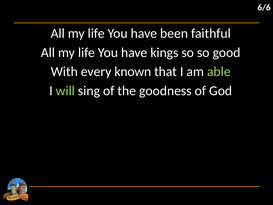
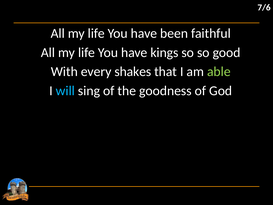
6/6: 6/6 -> 7/6 (264, 7)
known: known -> shakes (133, 72)
will colour: light green -> light blue (65, 91)
